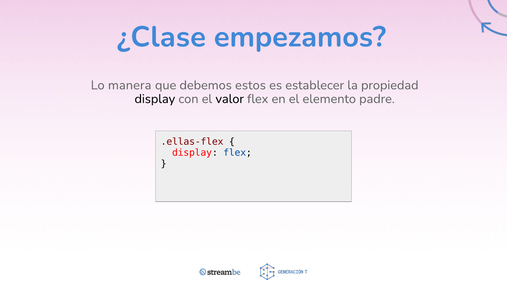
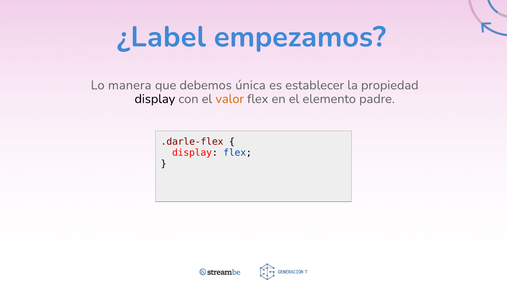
¿Clase: ¿Clase -> ¿Label (161, 37)
estos: estos -> única (250, 85)
valor colour: black -> orange (230, 99)
.ellas-flex: .ellas-flex -> .darle-flex (192, 142)
